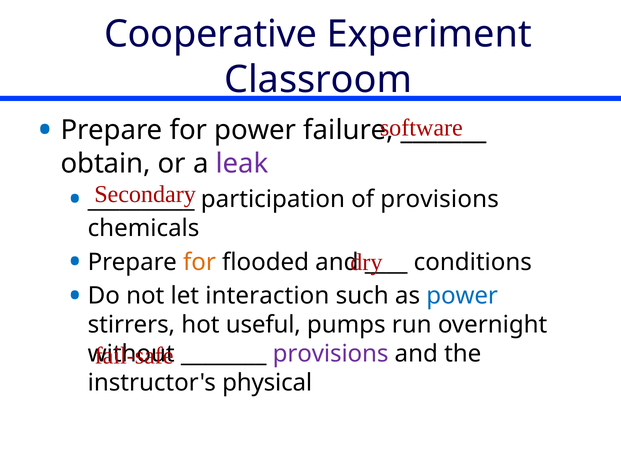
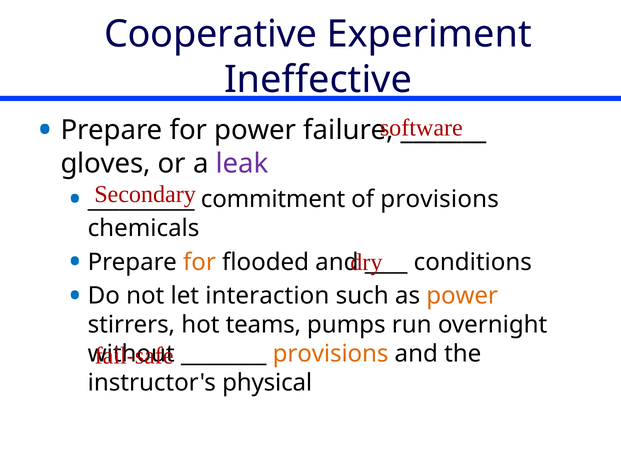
Classroom: Classroom -> Ineffective (318, 80)
obtain: obtain -> gloves (106, 163)
participation: participation -> commitment (273, 199)
power colour: blue -> orange (462, 296)
useful: useful -> teams (263, 325)
provisions colour: purple -> orange (331, 354)
